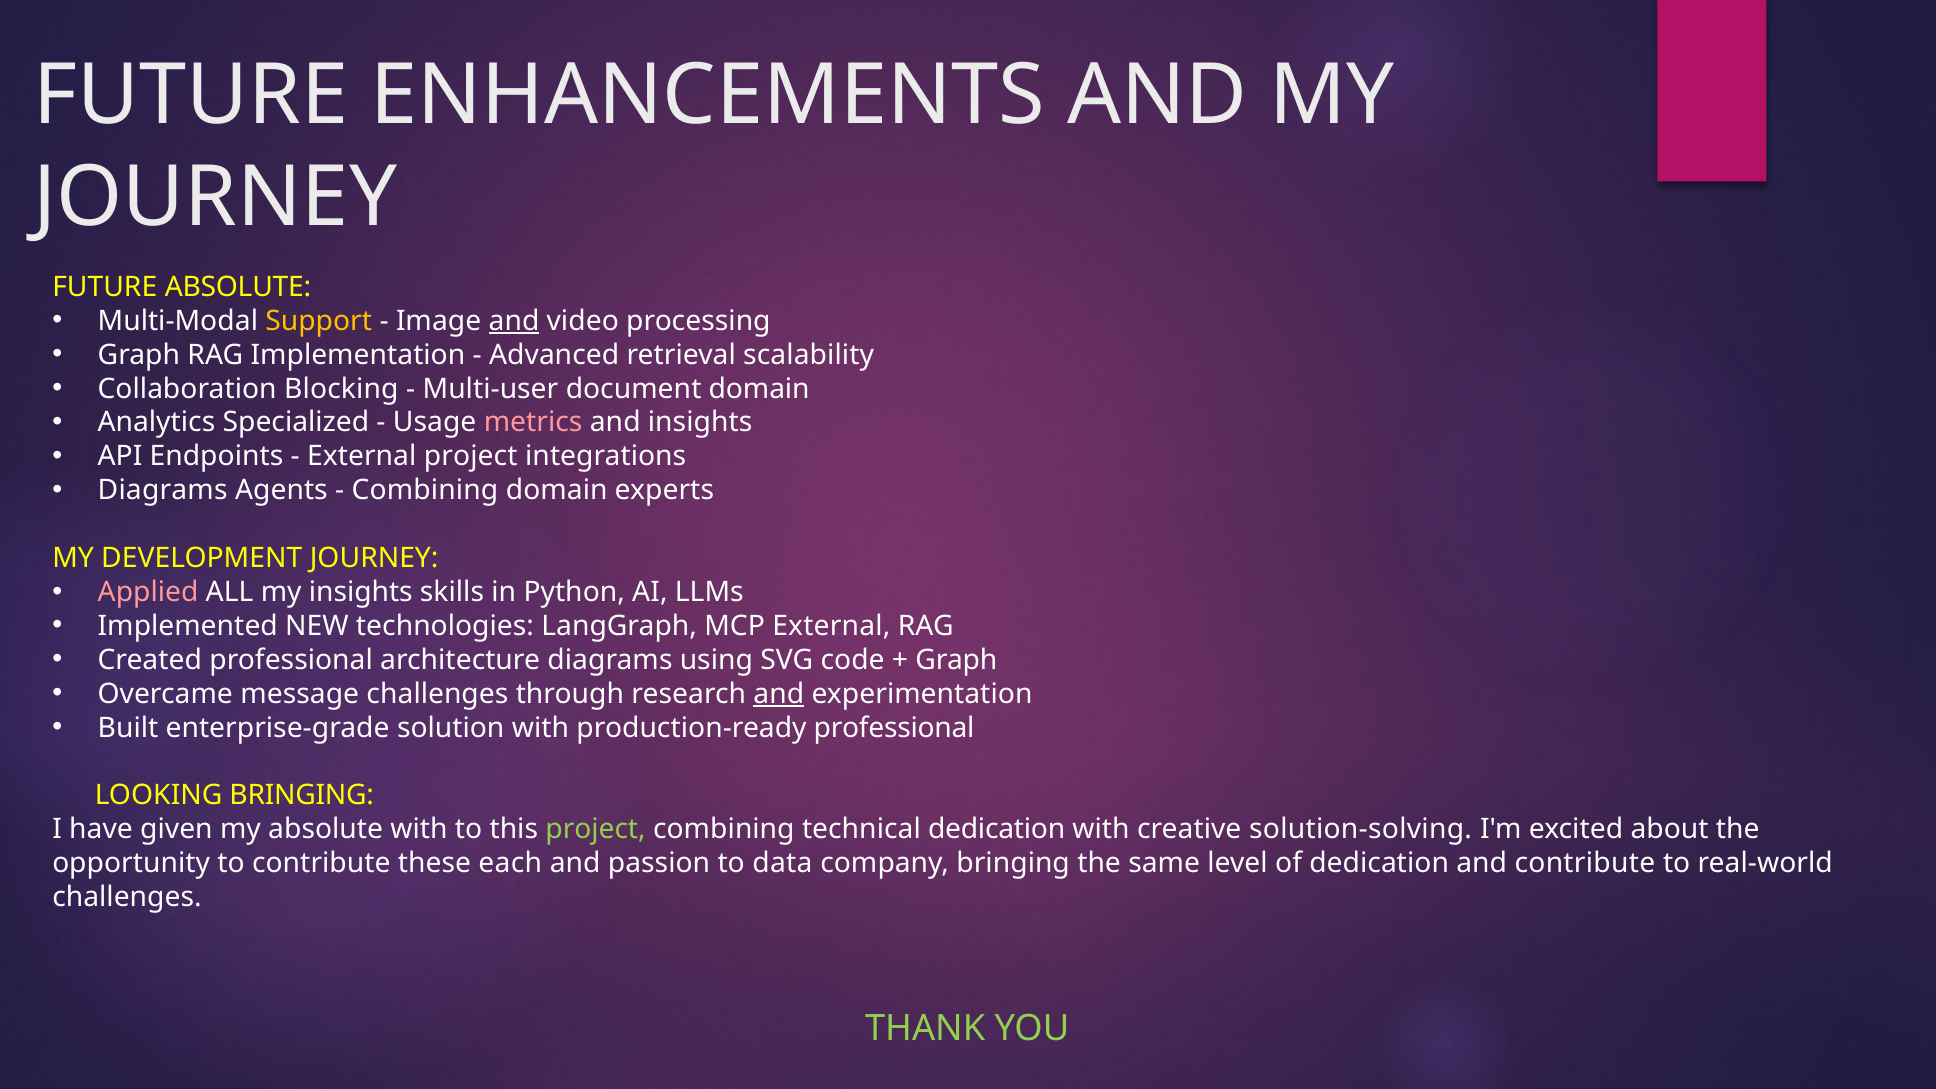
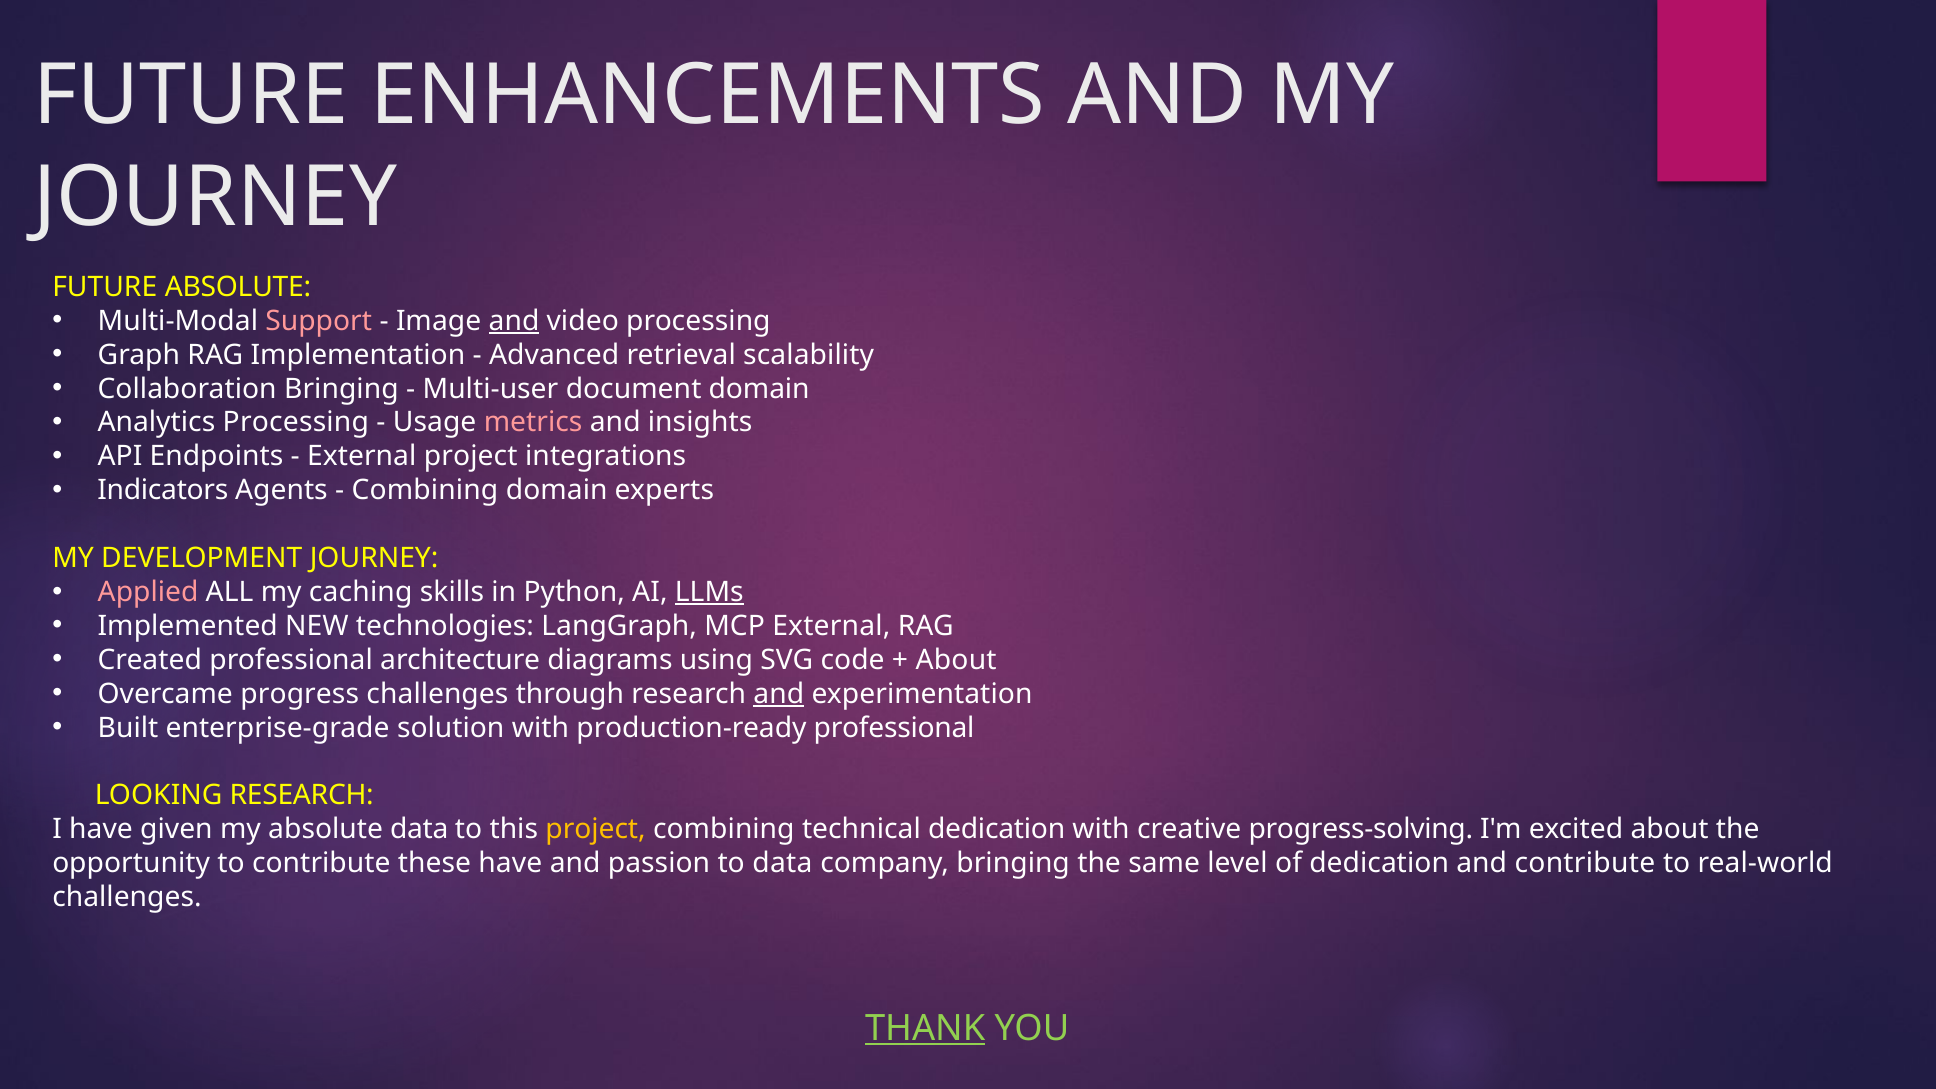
Support colour: yellow -> pink (319, 321)
Collaboration Blocking: Blocking -> Bringing (341, 389)
Analytics Specialized: Specialized -> Processing (296, 423)
Diagrams: Diagrams -> Indicators (163, 490)
my insights: insights -> caching (361, 592)
LLMs underline: none -> present (709, 592)
Graph: Graph -> About (956, 660)
message: message -> progress (300, 694)
LOOKING BRINGING: BRINGING -> RESEARCH (302, 796)
absolute with: with -> data (419, 829)
project colour: light green -> yellow (596, 829)
solution-solving: solution-solving -> progress-solving (1361, 829)
these each: each -> have (510, 863)
THANK underline: none -> present (925, 1028)
